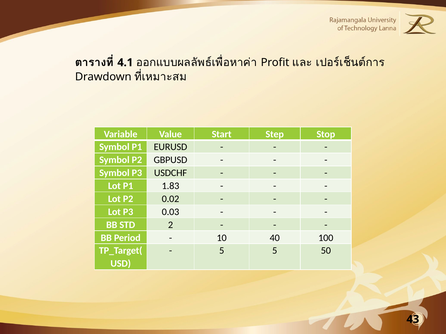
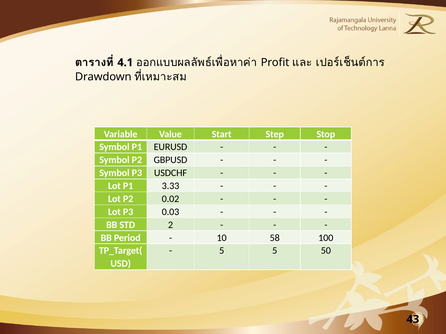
1.83: 1.83 -> 3.33 (171, 186)
40: 40 -> 58 (275, 238)
